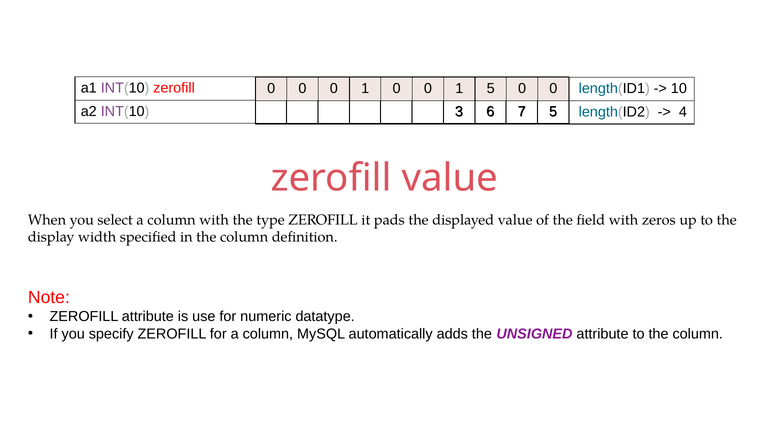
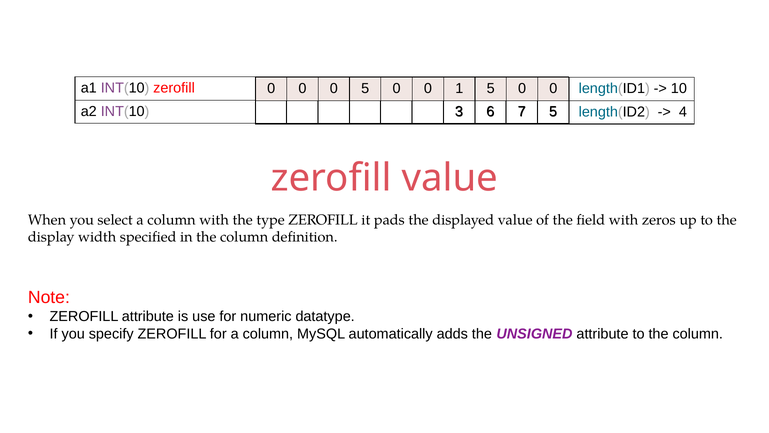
0 0 0 1: 1 -> 5 (365, 89)
